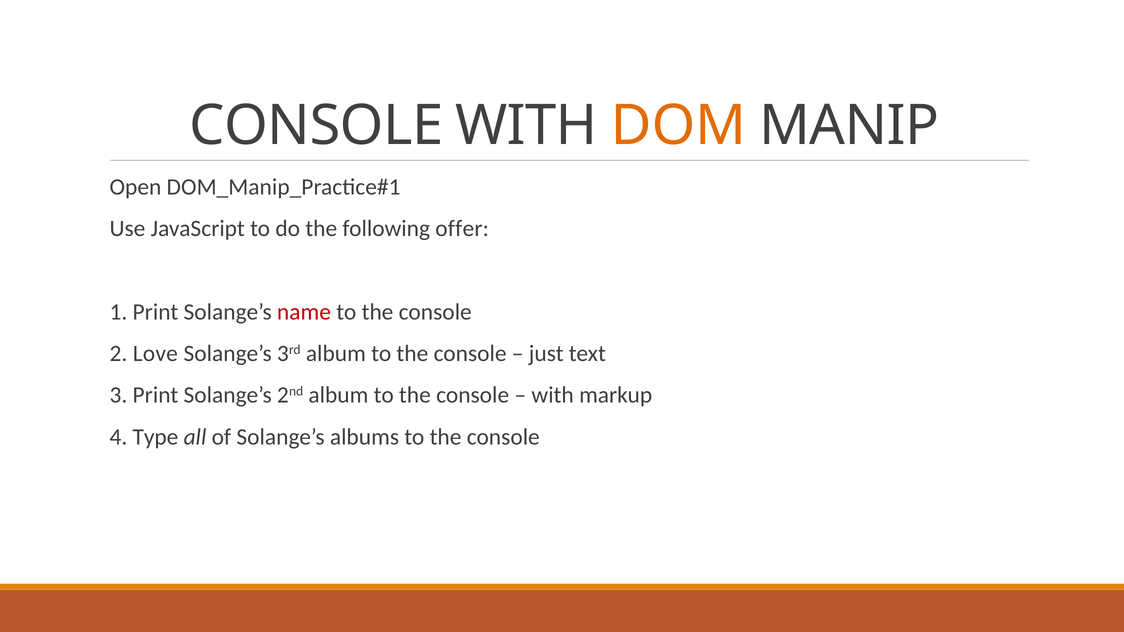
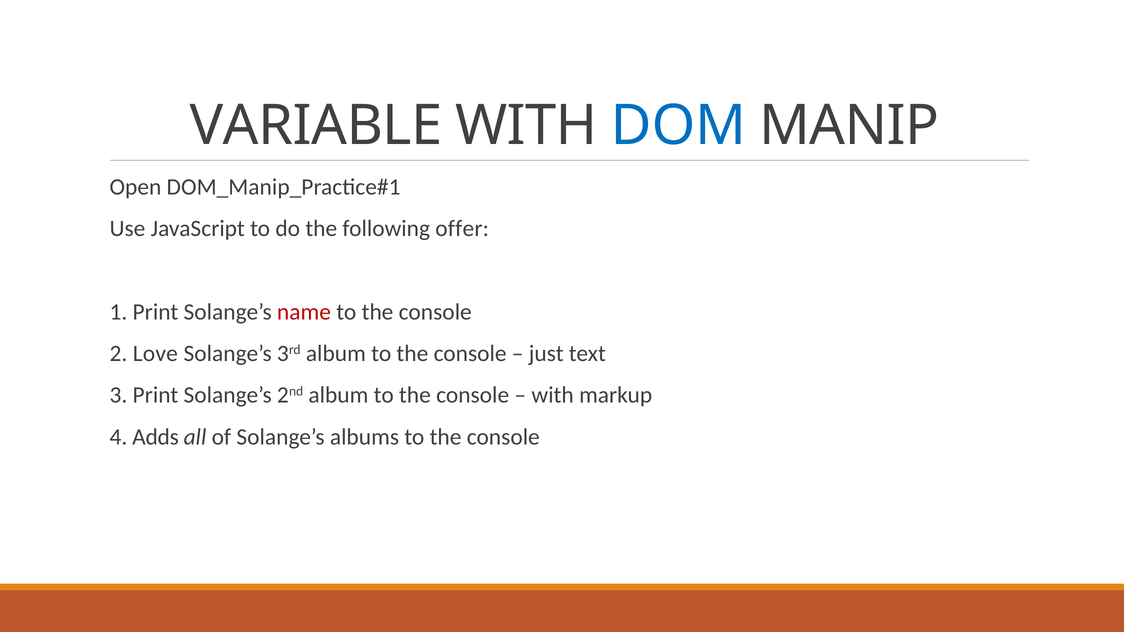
CONSOLE: CONSOLE -> VARIABLE (316, 126)
DOM colour: orange -> blue (679, 126)
Type: Type -> Adds (156, 437)
